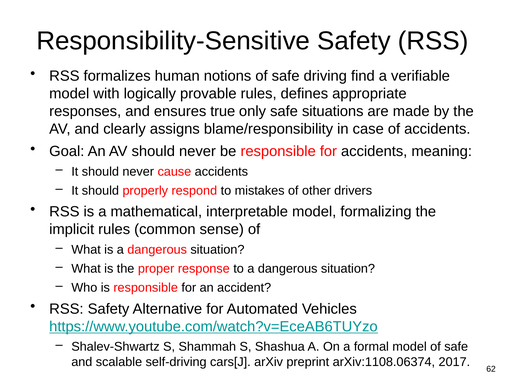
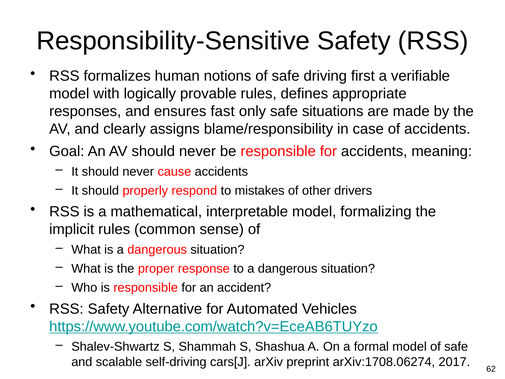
find: find -> first (363, 76)
true: true -> fast (223, 111)
arXiv:1108.06374: arXiv:1108.06374 -> arXiv:1708.06274 (384, 362)
